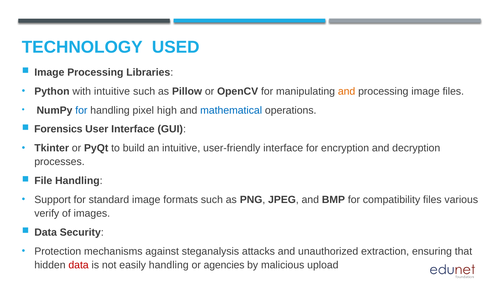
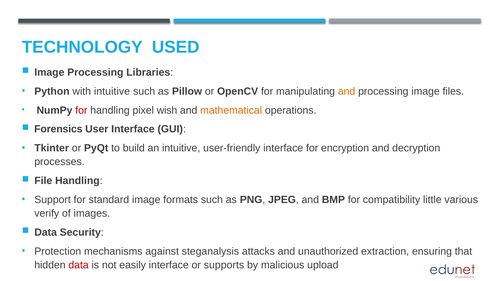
for colour: blue -> red (81, 110)
high: high -> wish (167, 110)
mathematical colour: blue -> orange (231, 110)
compatibility files: files -> little (432, 200)
easily handling: handling -> interface (169, 265)
agencies: agencies -> supports (224, 265)
